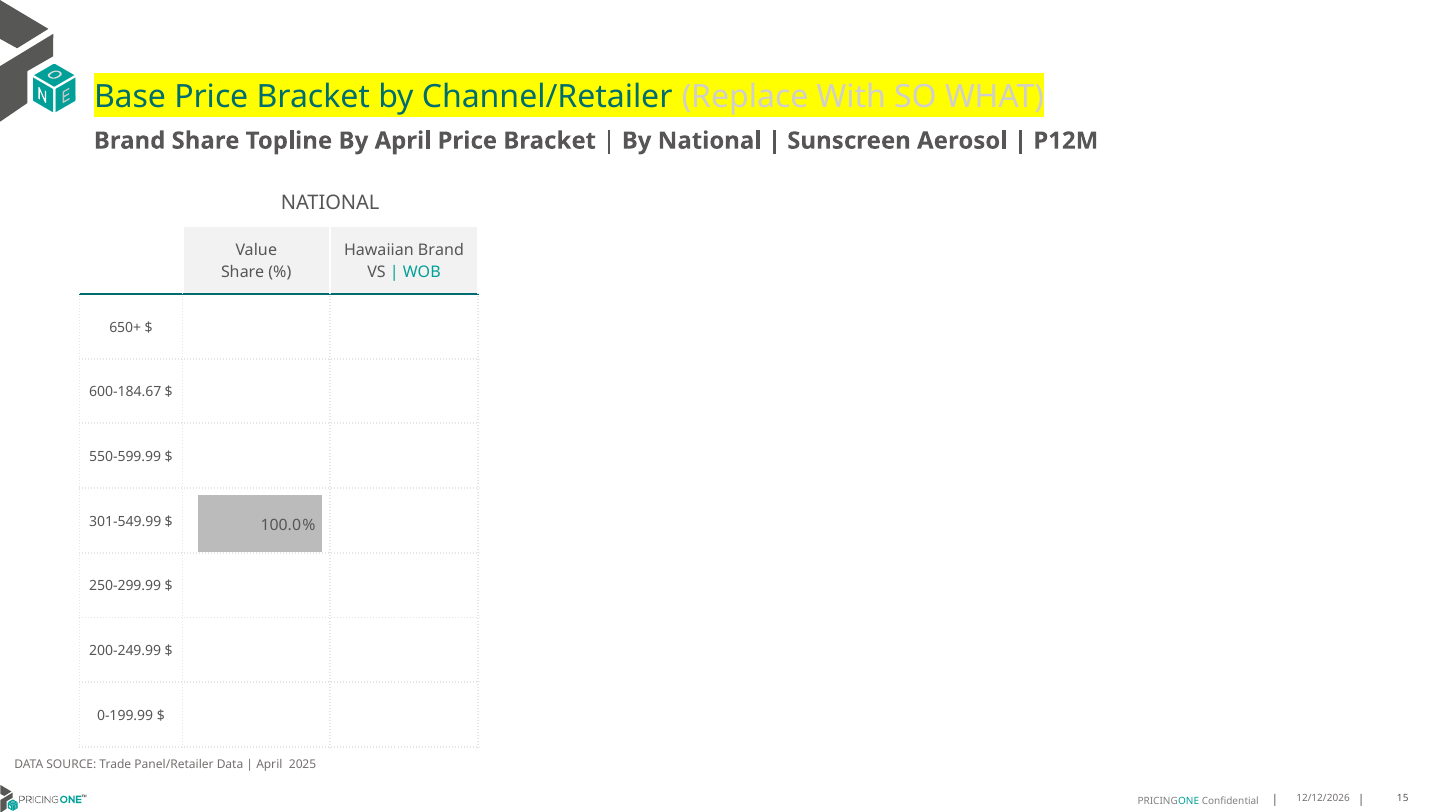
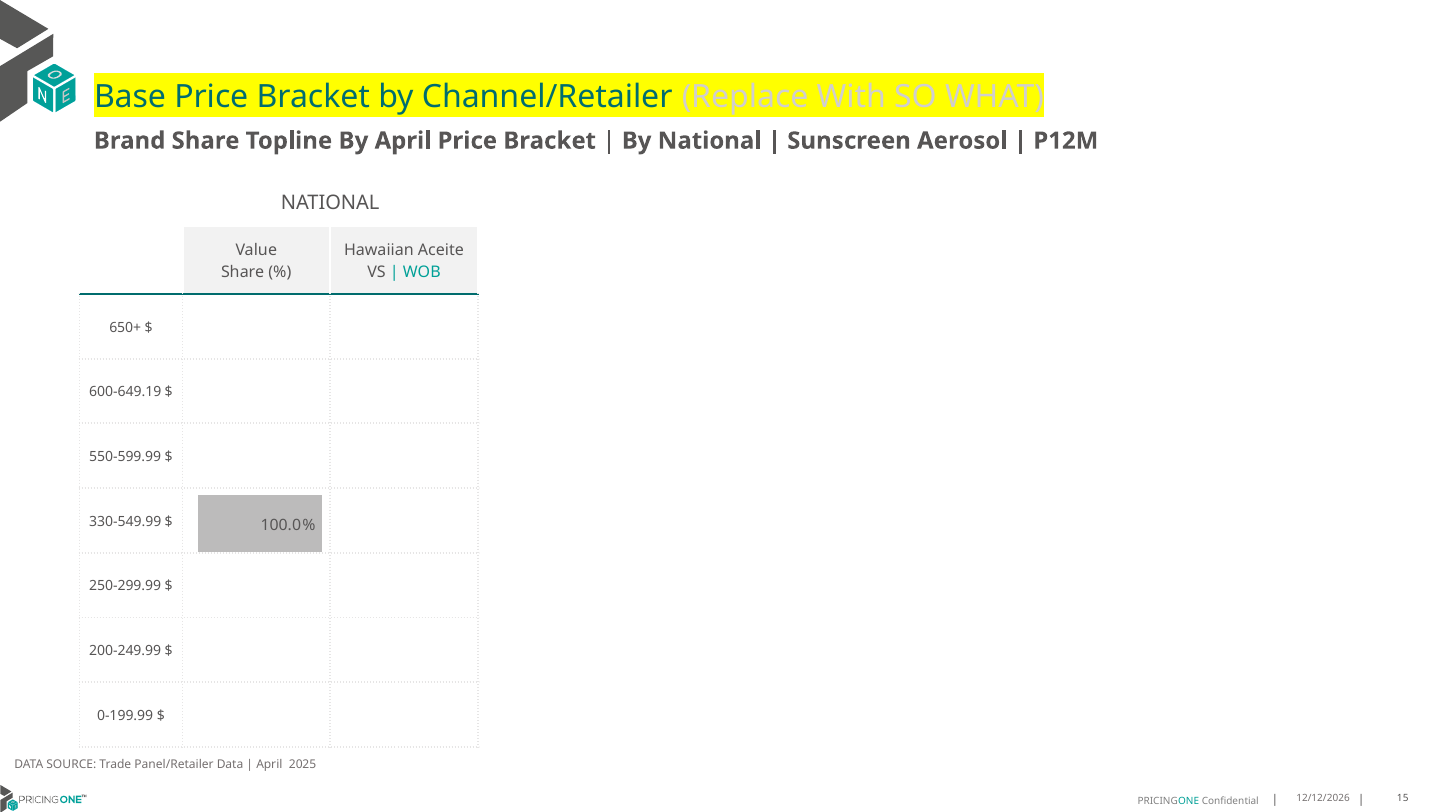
Hawaiian Brand: Brand -> Aceite (441, 250)
600-184.67: 600-184.67 -> 600-649.19 (125, 392)
301-549.99: 301-549.99 -> 330-549.99 (125, 522)
